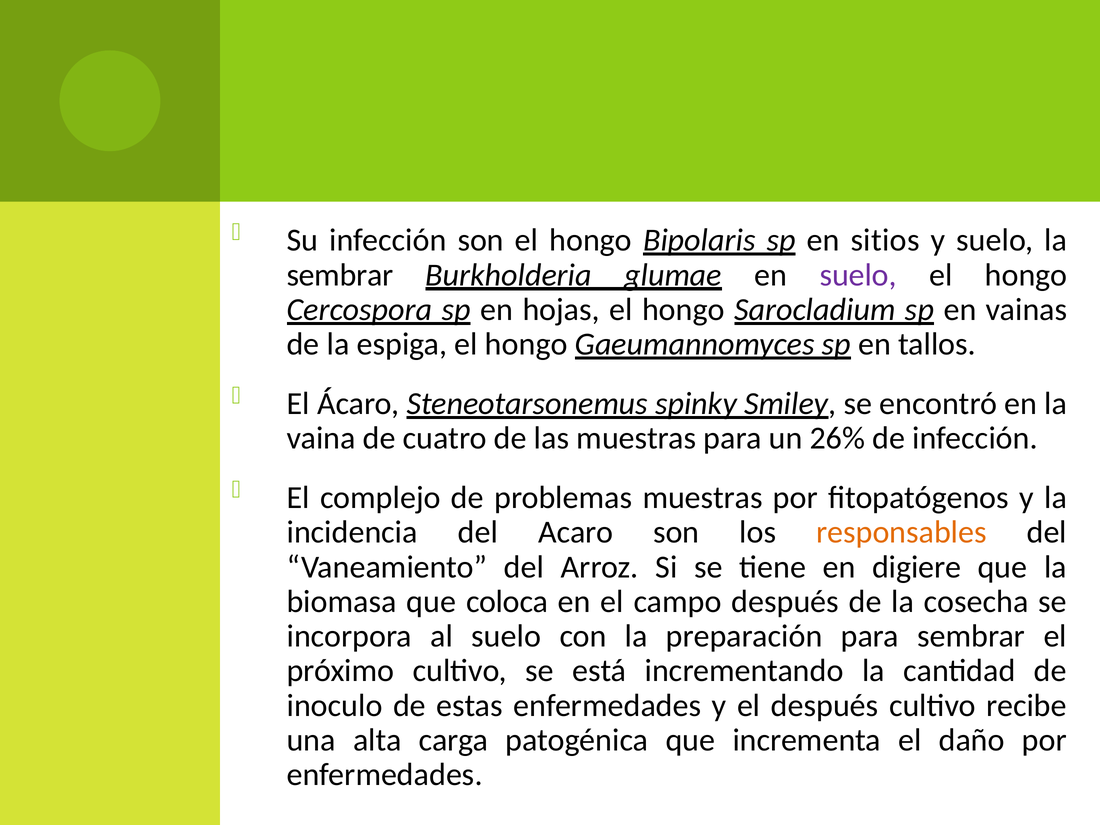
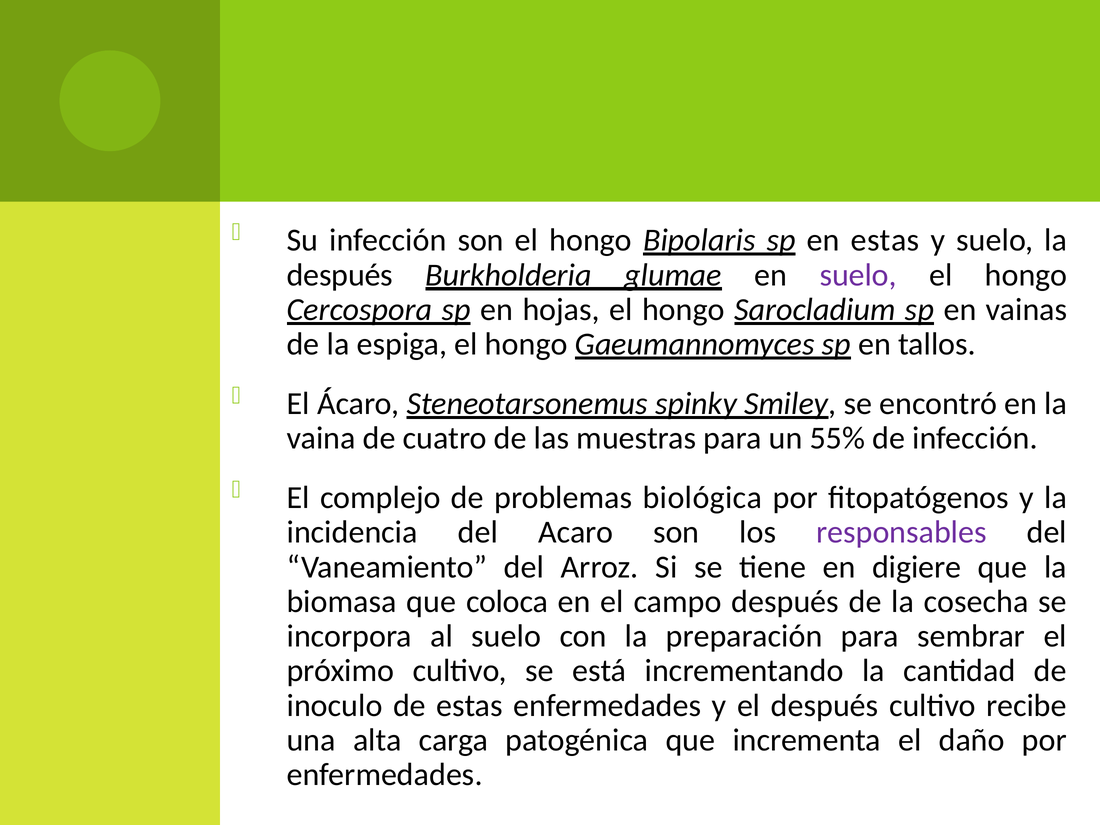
en sitios: sitios -> estas (885, 240)
sembrar: sembrar -> después (340, 275)
26%: 26% -> 55% (837, 438)
problemas muestras: muestras -> biológica (702, 498)
responsables colour: orange -> purple (901, 532)
